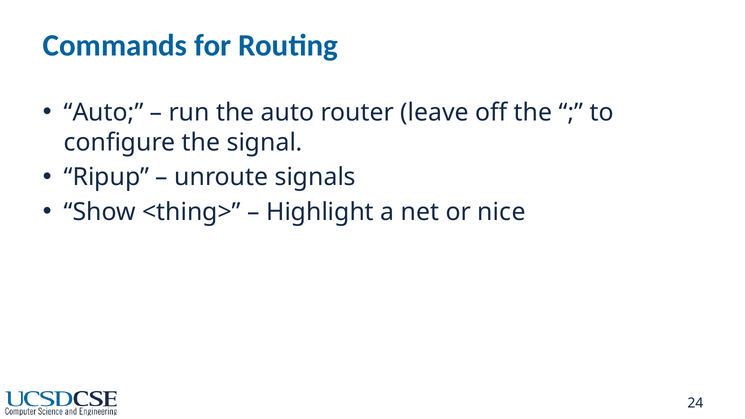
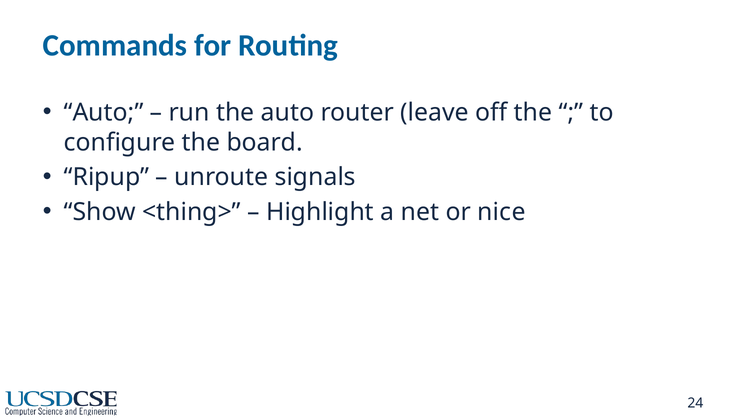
signal: signal -> board (265, 142)
